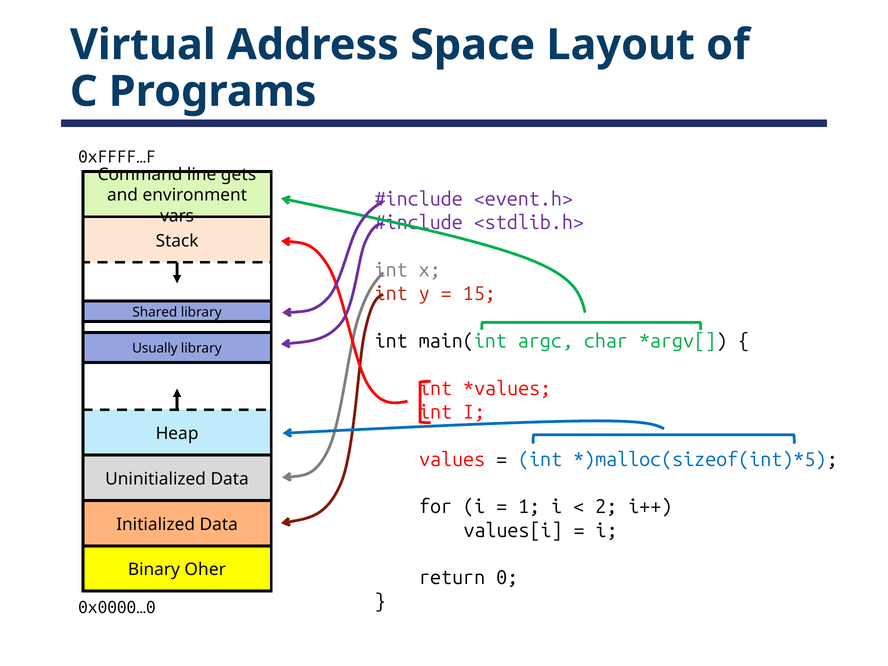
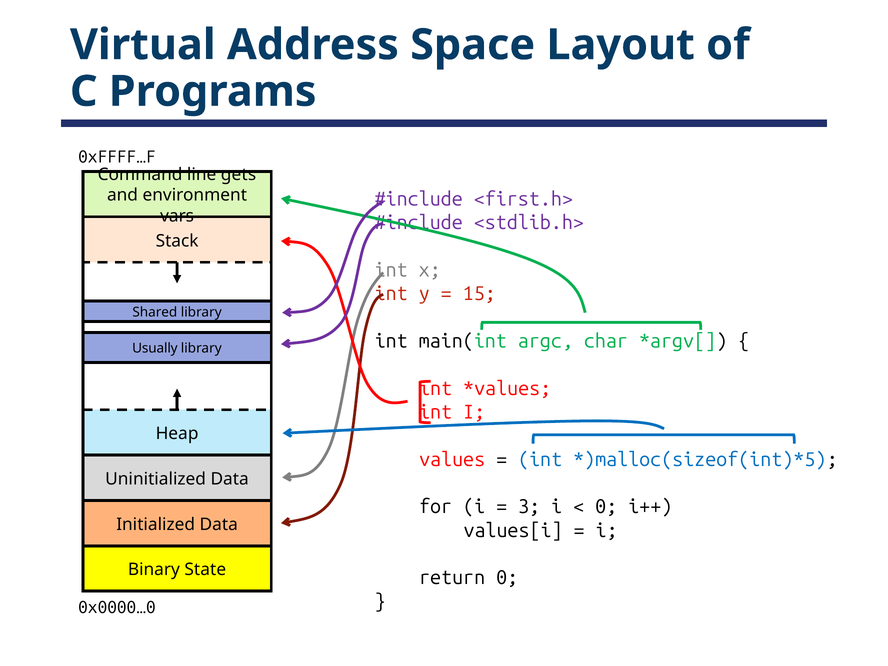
<event.h>: <event.h> -> <first.h> (523, 199)
1: 1 -> 3 (529, 507)
2: 2 -> 0 (606, 507)
Oher: Oher -> State (205, 570)
